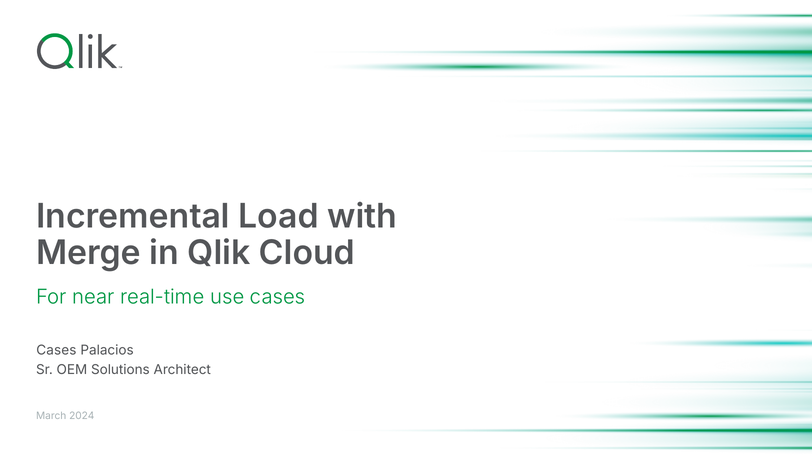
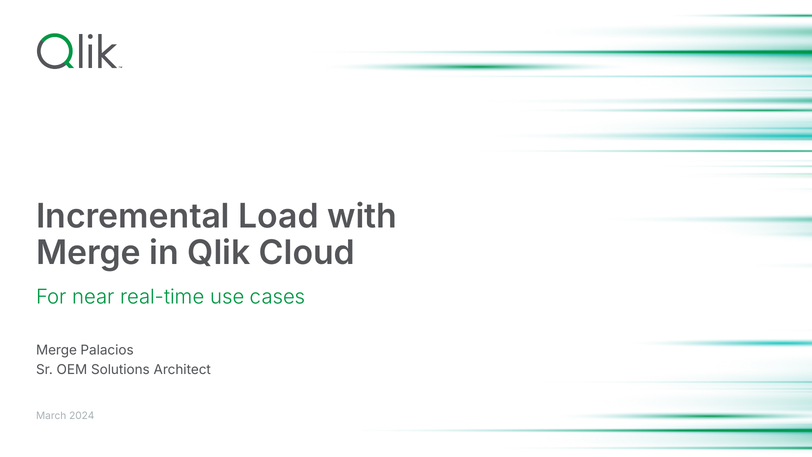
Cases: Cases -> Merge (56, 350)
